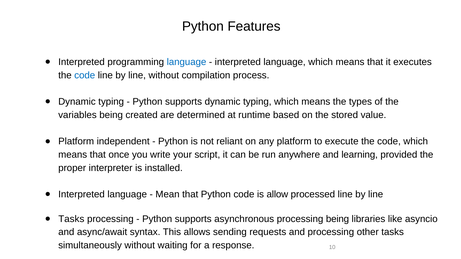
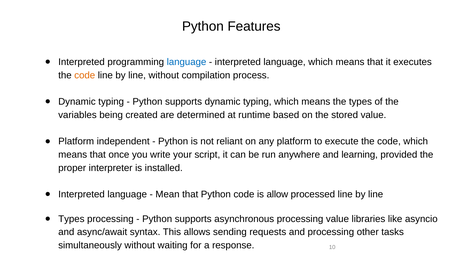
code colour: blue -> orange (85, 75)
Tasks: Tasks -> Types (71, 219)
processing being: being -> value (337, 219)
